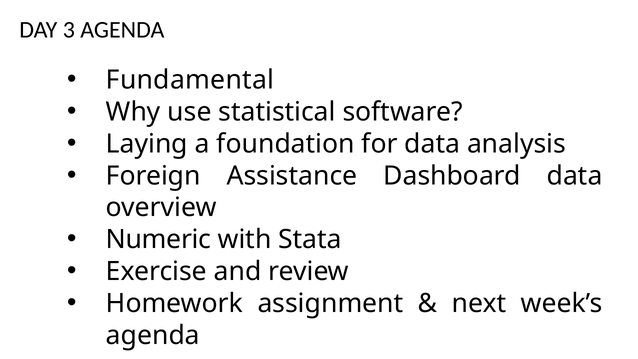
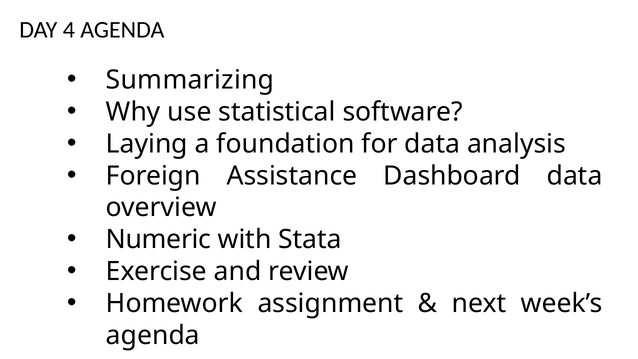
3: 3 -> 4 (69, 30)
Fundamental: Fundamental -> Summarizing (190, 80)
